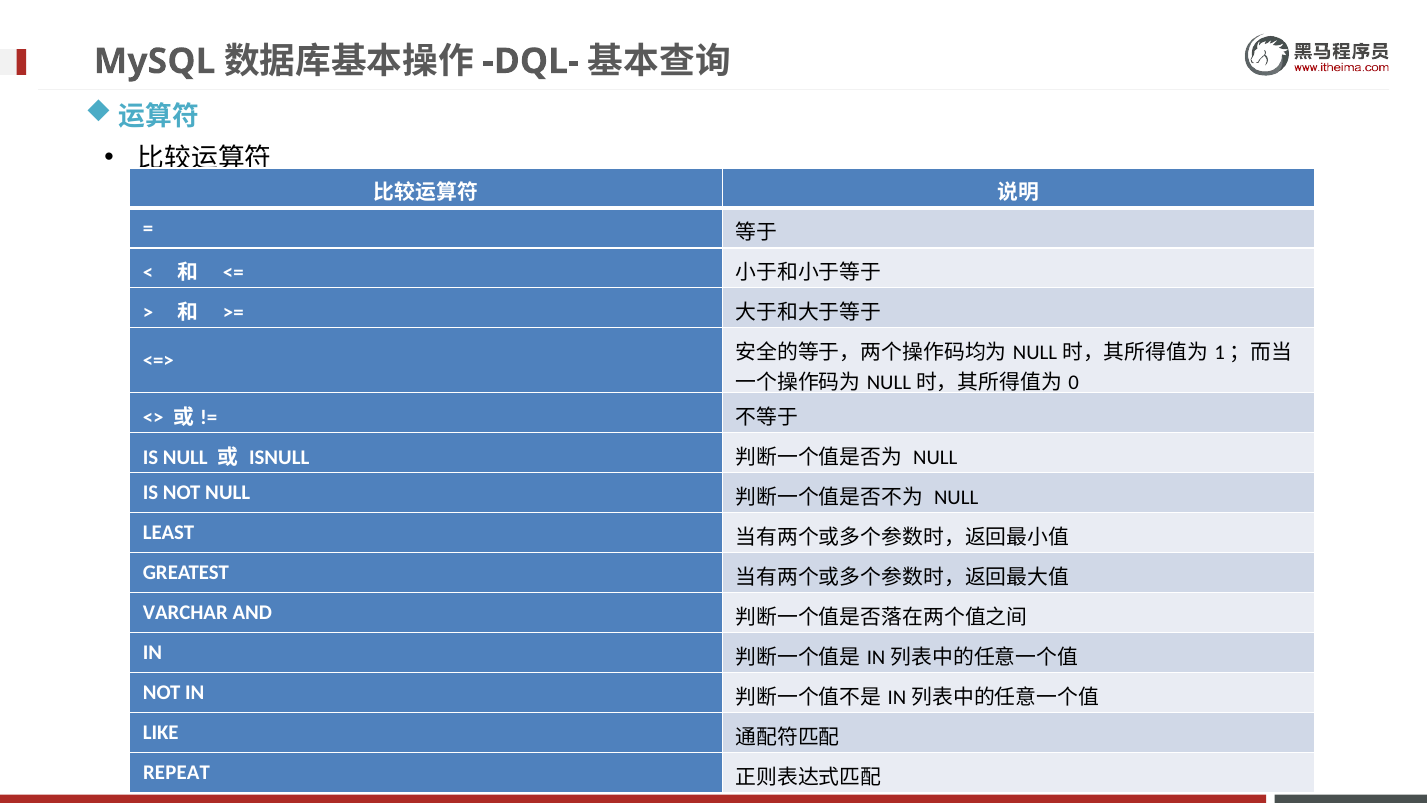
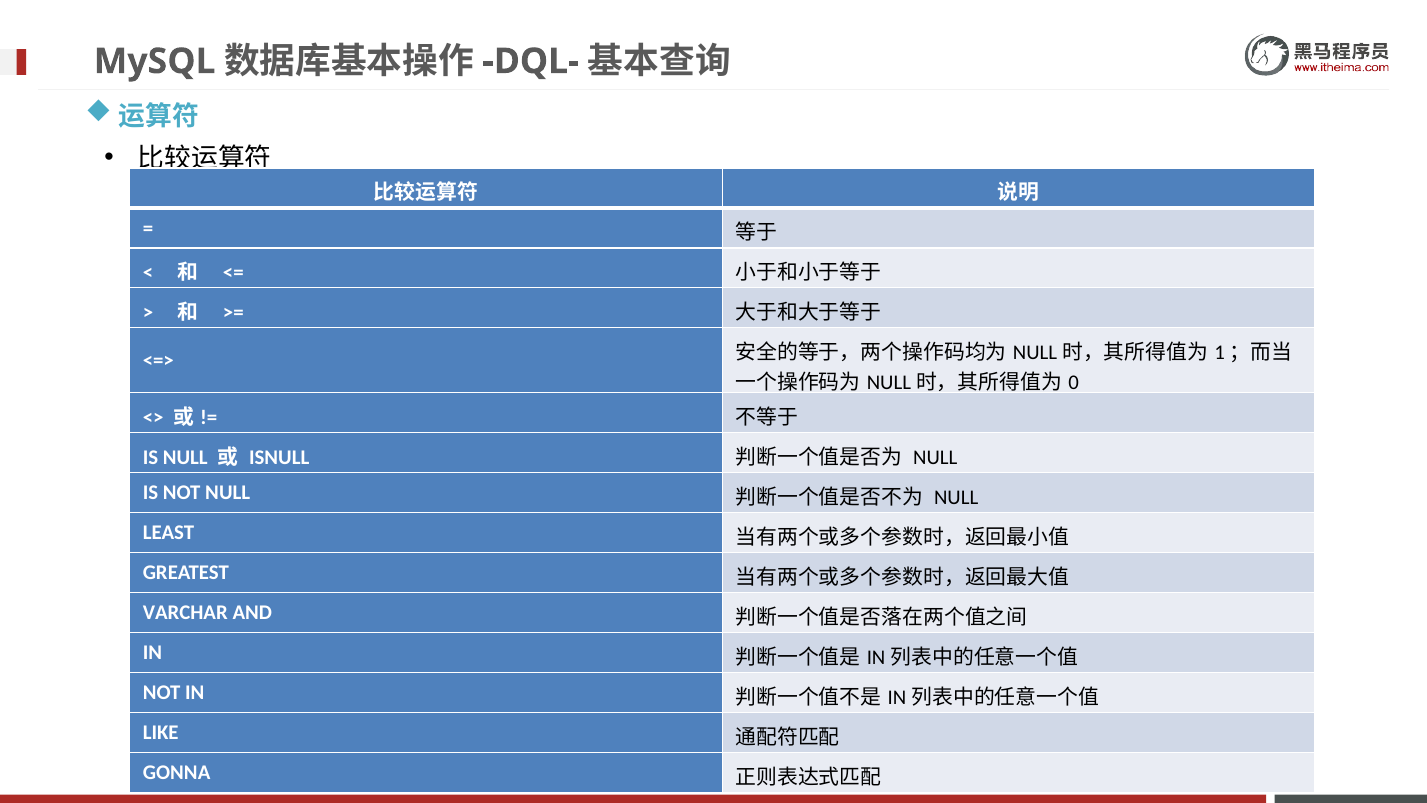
REPEAT: REPEAT -> GONNA (177, 772)
